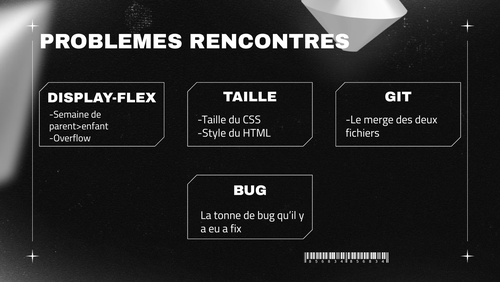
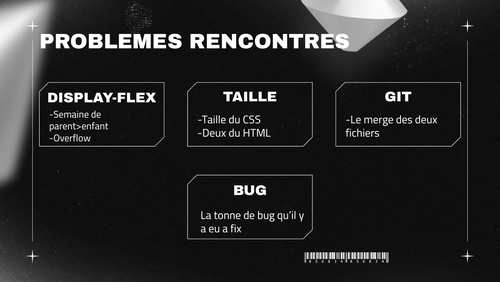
Style: Style -> Deux (212, 133)
